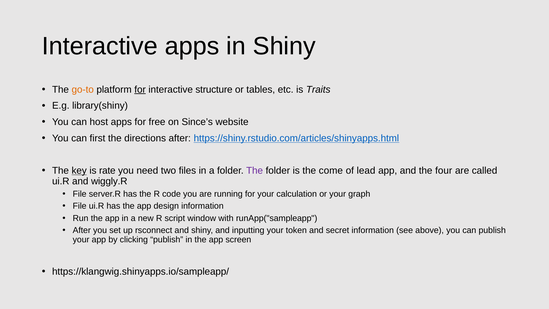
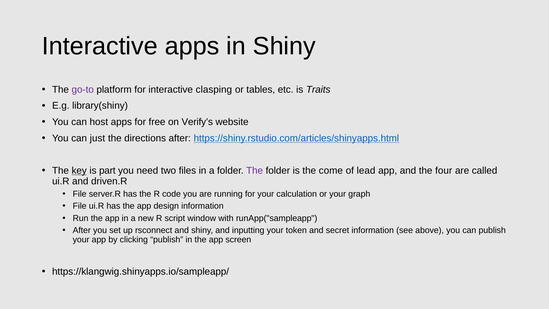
go-to colour: orange -> purple (83, 89)
for underline: present -> none (140, 89)
structure: structure -> clasping (214, 89)
Since’s: Since’s -> Verify’s (197, 122)
first: first -> just (97, 138)
rate: rate -> part (107, 171)
wiggly.R: wiggly.R -> driven.R (109, 181)
